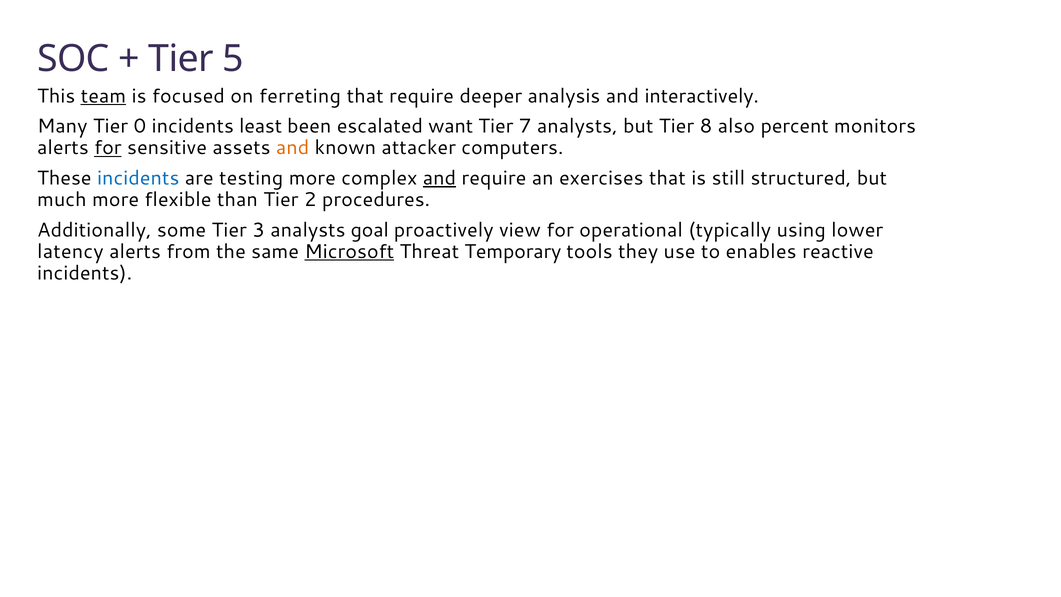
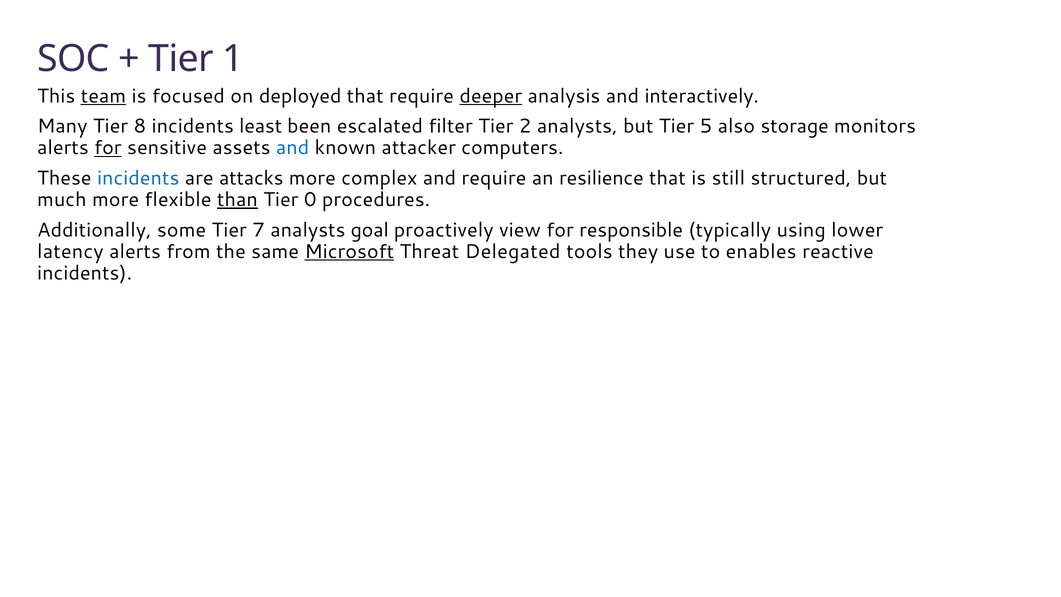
5: 5 -> 1 (233, 59)
ferreting: ferreting -> deployed (300, 96)
deeper underline: none -> present (491, 96)
0: 0 -> 8 (140, 126)
want: want -> filter (451, 126)
7: 7 -> 2 (525, 126)
8: 8 -> 5 (706, 126)
percent: percent -> storage (795, 126)
and colour: orange -> blue (293, 148)
testing: testing -> attacks (251, 178)
and underline: present -> none (439, 178)
exercises: exercises -> resilience (601, 178)
than underline: none -> present (237, 200)
2: 2 -> 0 (310, 200)
3: 3 -> 7 (259, 230)
operational: operational -> responsible (631, 230)
Temporary: Temporary -> Delegated (513, 251)
